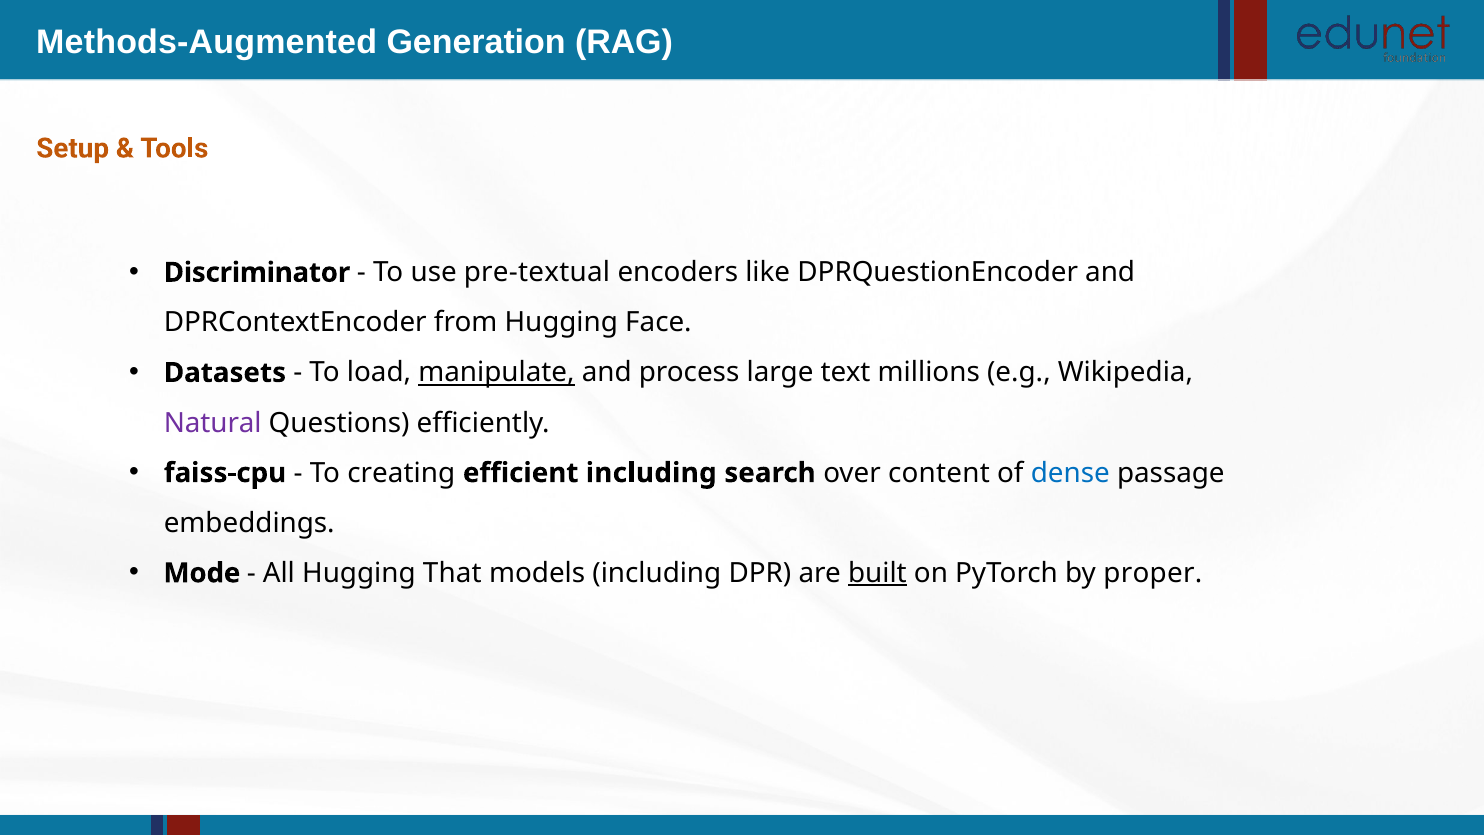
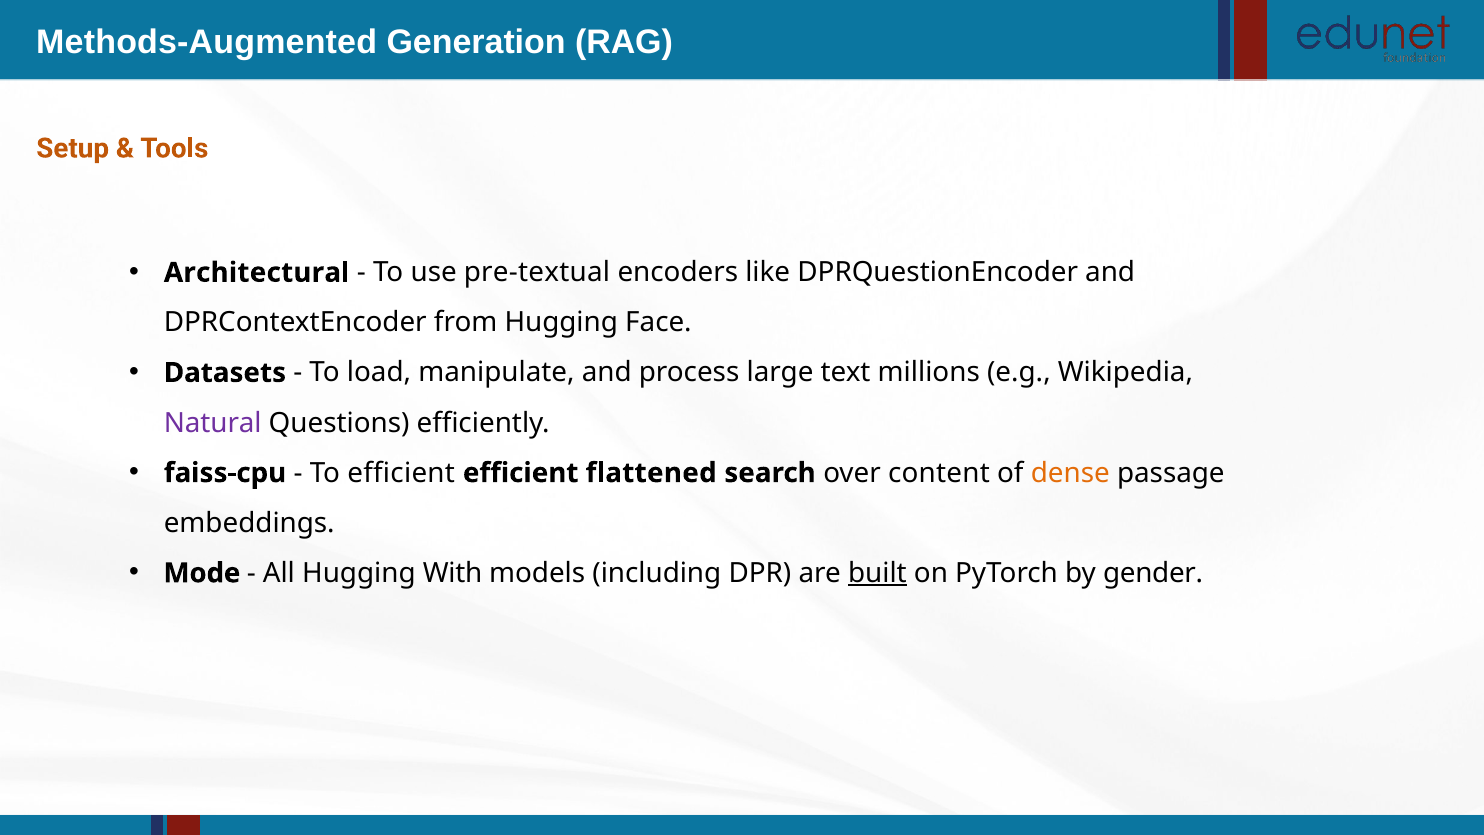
Discriminator: Discriminator -> Architectural (257, 272)
manipulate underline: present -> none (496, 373)
To creating: creating -> efficient (401, 473)
efficient including: including -> flattened (651, 473)
dense colour: blue -> orange (1070, 473)
That: That -> With (453, 573)
proper: proper -> gender (1153, 573)
